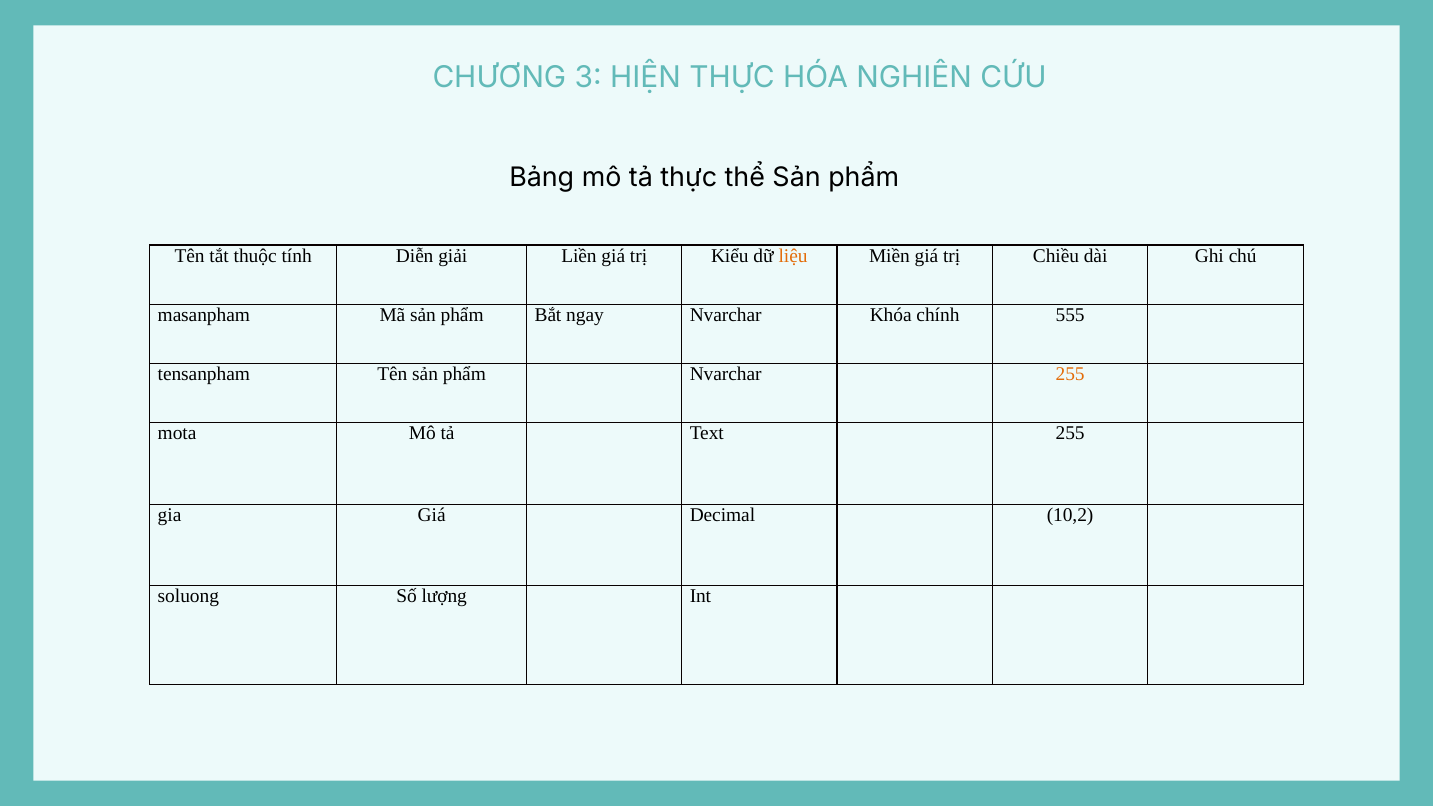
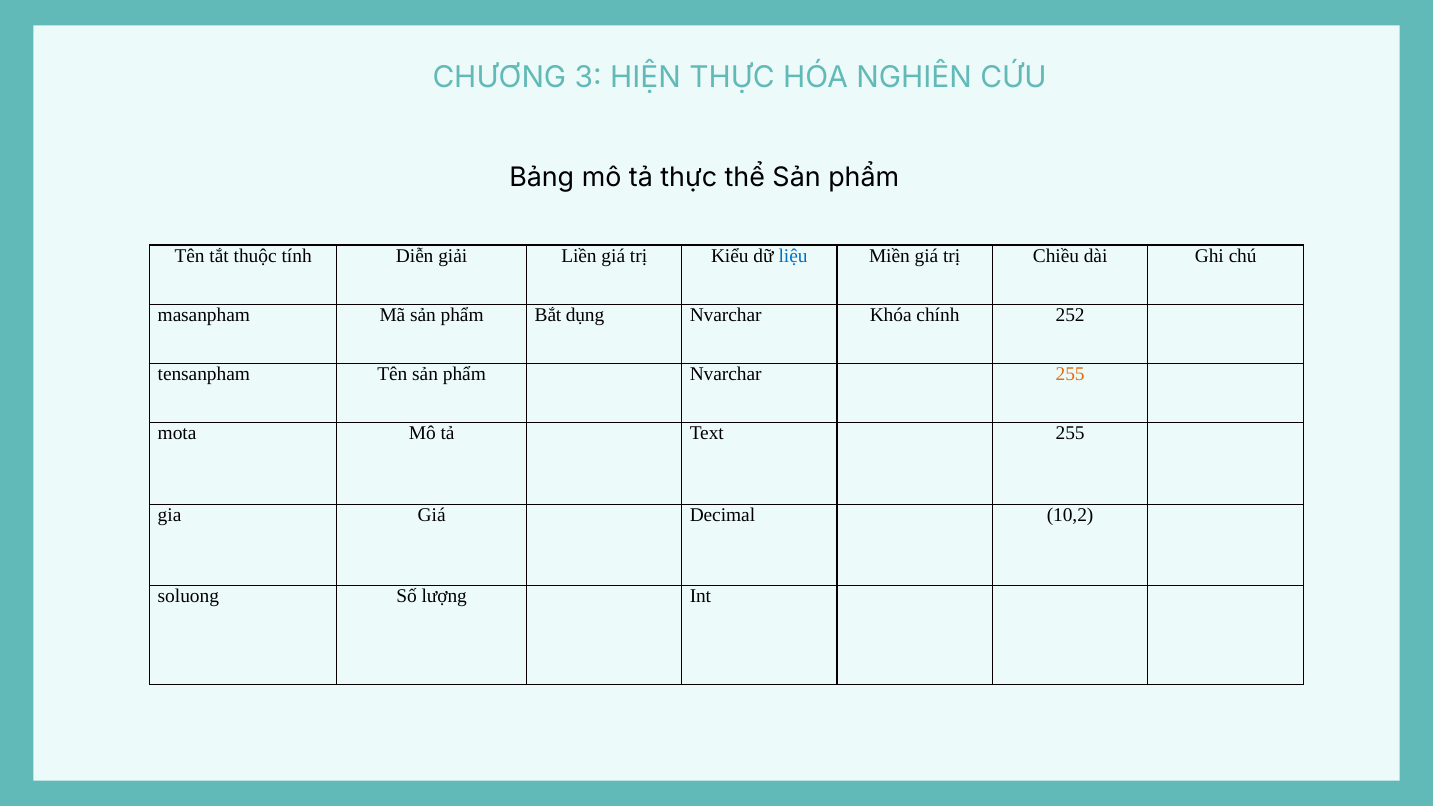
liệu colour: orange -> blue (793, 256)
ngay: ngay -> dụng (585, 315)
555: 555 -> 252 (1070, 315)
